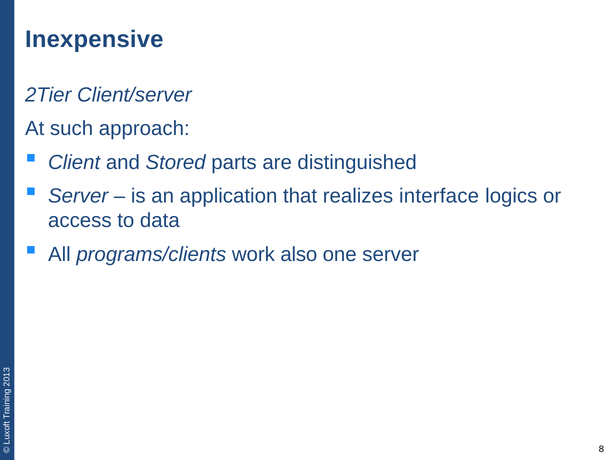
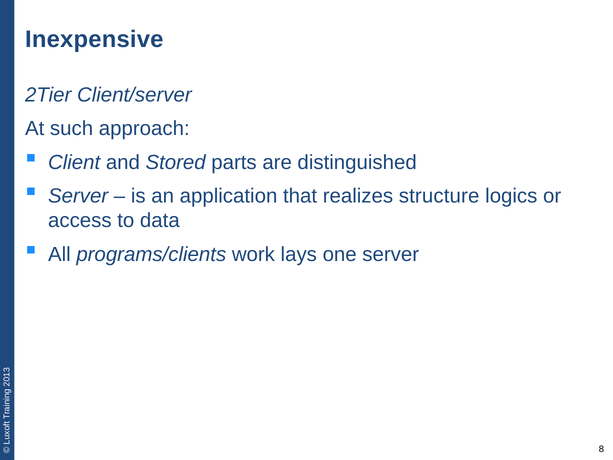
interface: interface -> structure (439, 196)
also: also -> lays (299, 254)
